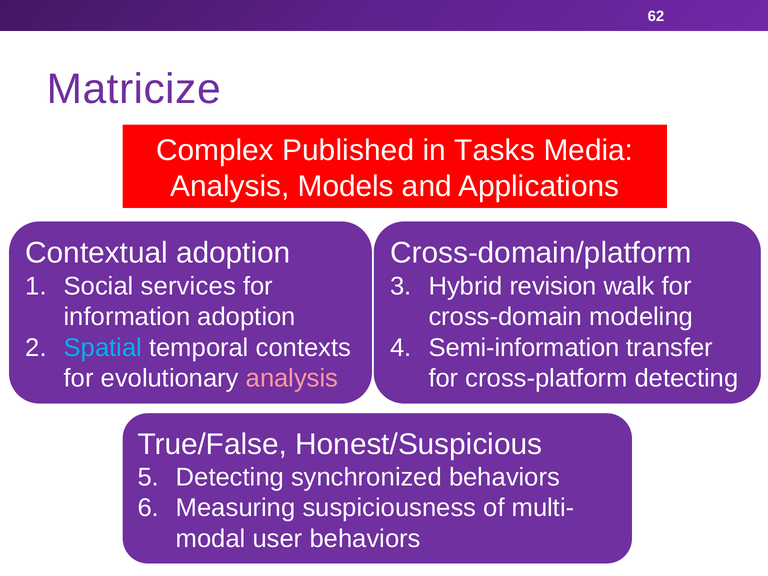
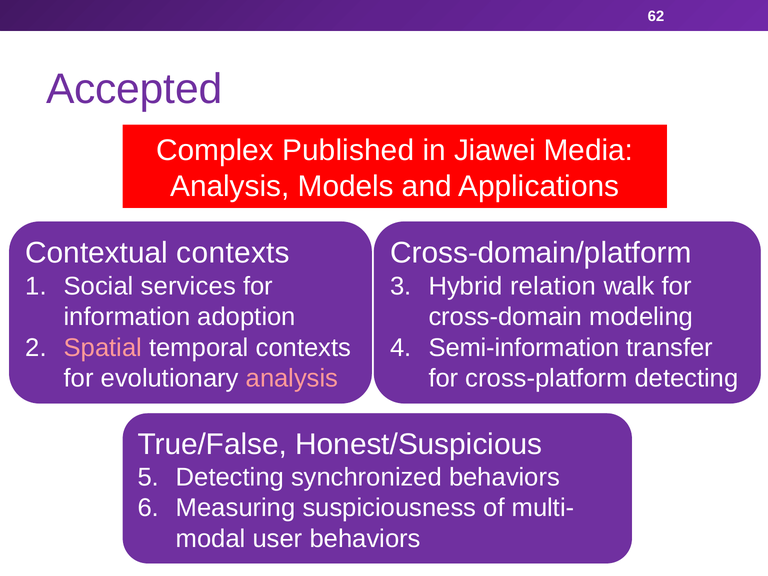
Matricize: Matricize -> Accepted (134, 89)
Tasks: Tasks -> Jiawei (495, 150)
Contextual adoption: adoption -> contexts (233, 253)
revision: revision -> relation (553, 286)
Spatial colour: light blue -> pink (103, 348)
